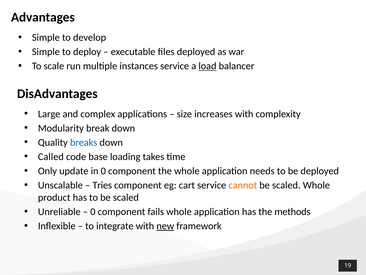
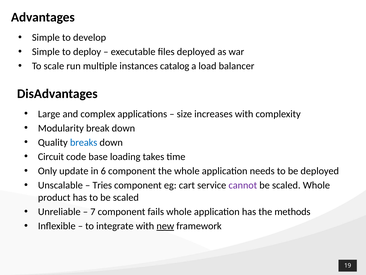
instances service: service -> catalog (175, 66)
load underline: present -> none (207, 66)
Called: Called -> Circuit (51, 156)
in 0: 0 -> 6 (103, 171)
cannot colour: orange -> purple (243, 185)
0: 0 -> 7 (93, 211)
